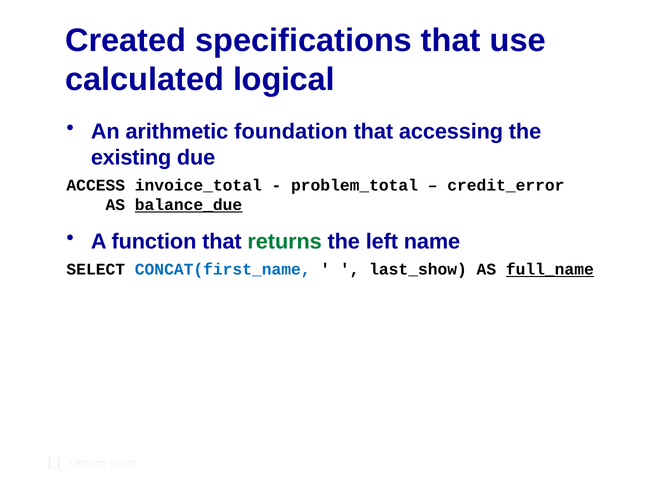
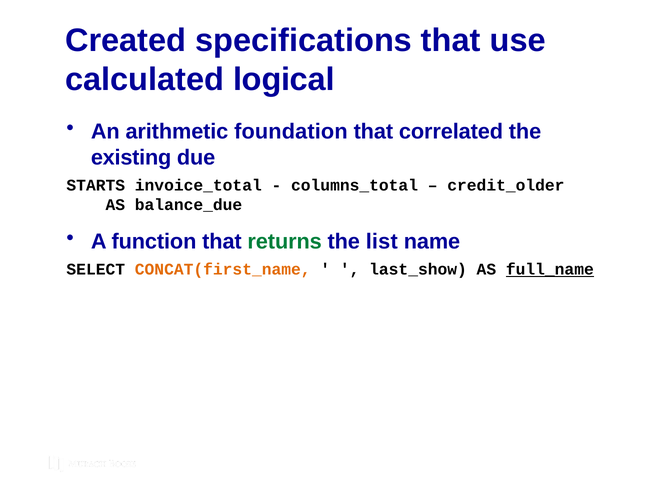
accessing: accessing -> correlated (451, 132)
ACCESS: ACCESS -> STARTS (96, 186)
problem_total: problem_total -> columns_total (355, 186)
credit_error: credit_error -> credit_older (506, 186)
balance_due underline: present -> none (189, 205)
left: left -> list (382, 242)
CONCAT(first_name colour: blue -> orange (223, 270)
